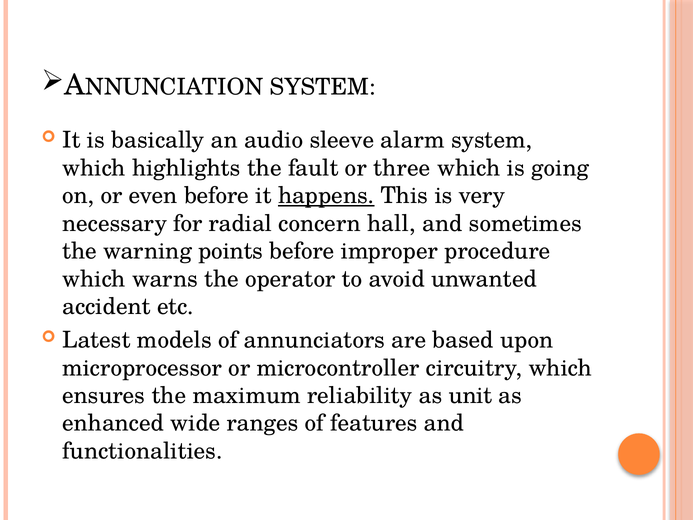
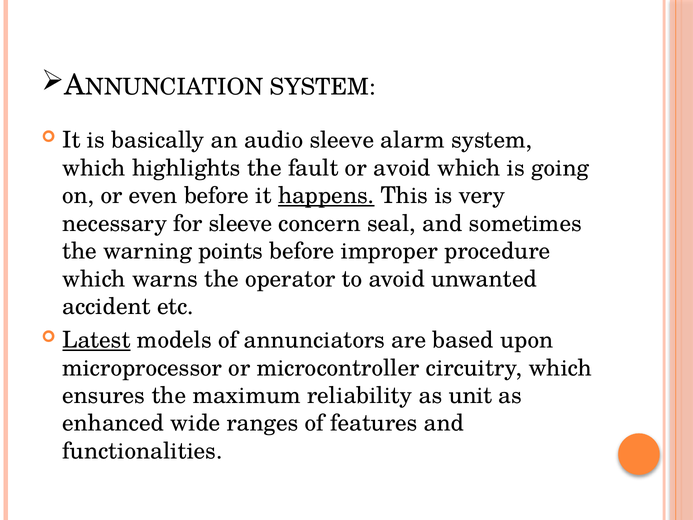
or three: three -> avoid (402, 168)
for radial: radial -> sleeve (240, 223)
hall: hall -> seal (391, 223)
Latest underline: none -> present (96, 340)
